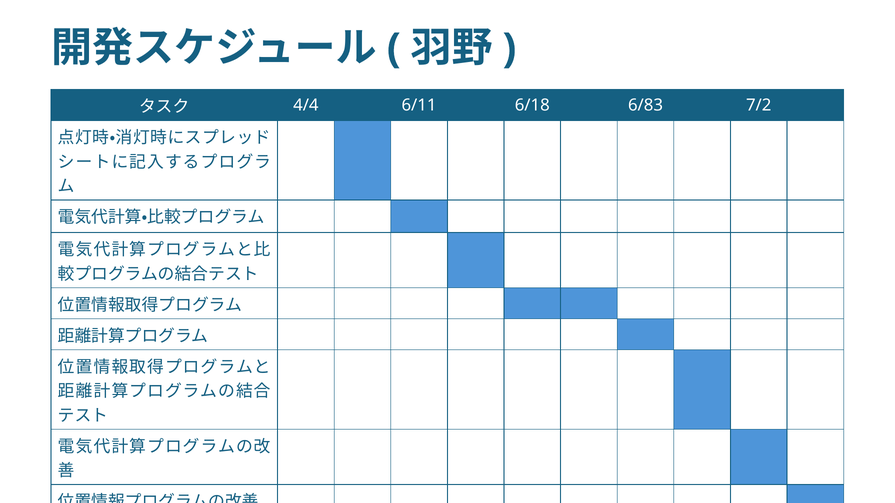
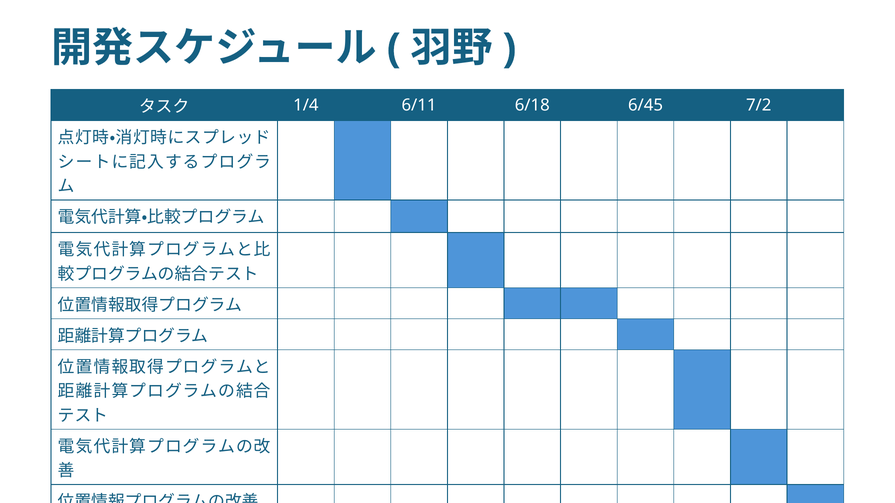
4/4: 4/4 -> 1/4 (306, 105)
6/83: 6/83 -> 6/45 (646, 105)
